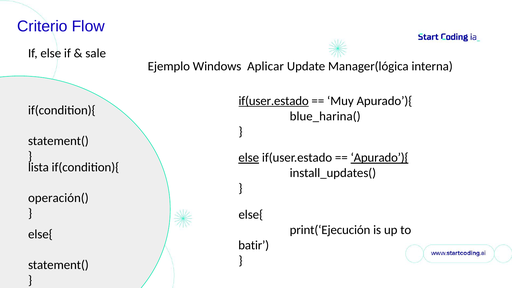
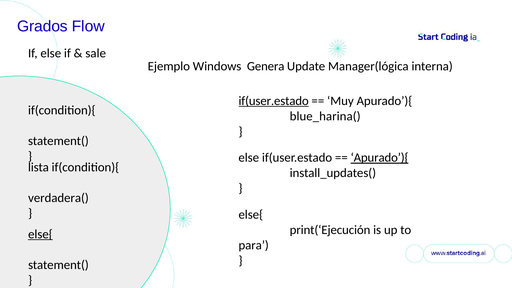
Criterio: Criterio -> Grados (42, 26)
Aplicar: Aplicar -> Genera (266, 66)
else underline: present -> none (249, 158)
operación(: operación( -> verdadera( (58, 198)
else{ underline: none -> present (40, 234)
batir: batir -> para (254, 245)
